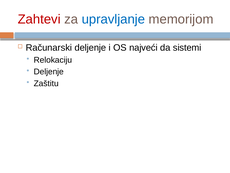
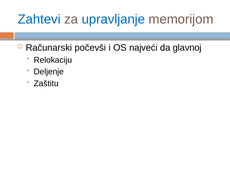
Zahtevi colour: red -> blue (39, 19)
Računarski deljenje: deljenje -> počevši (90, 48)
sistemi: sistemi -> glavnoj (187, 48)
